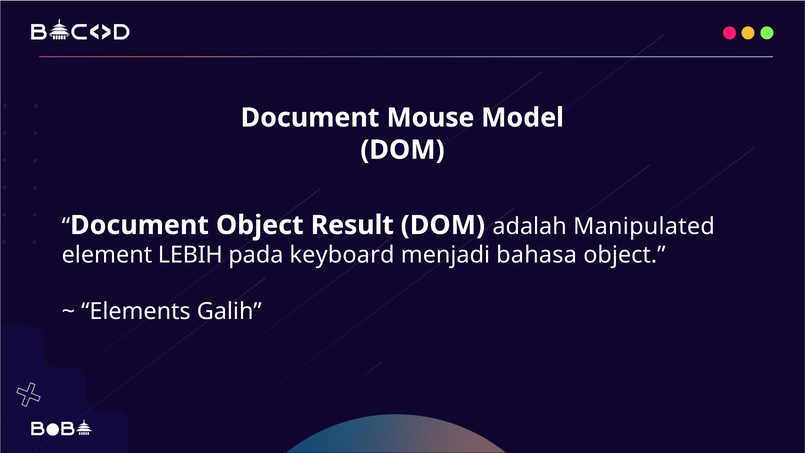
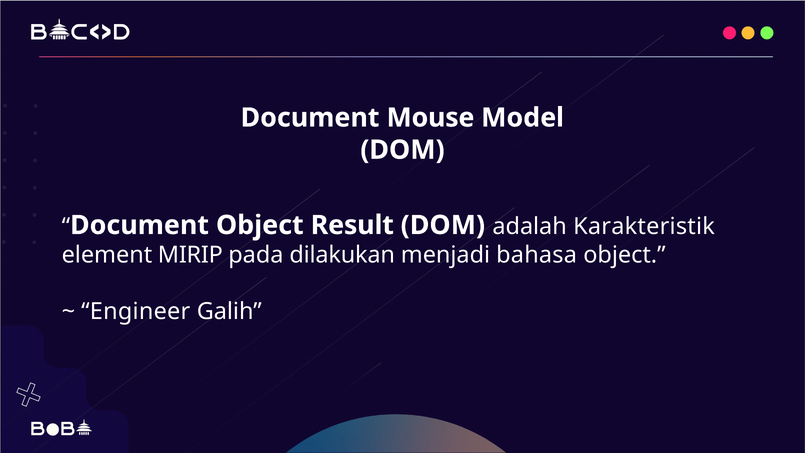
Manipulated: Manipulated -> Karakteristik (644, 226)
LEBIH: LEBIH -> MIRIP (190, 255)
keyboard: keyboard -> dilakukan (342, 255)
Elements: Elements -> Engineer (136, 311)
